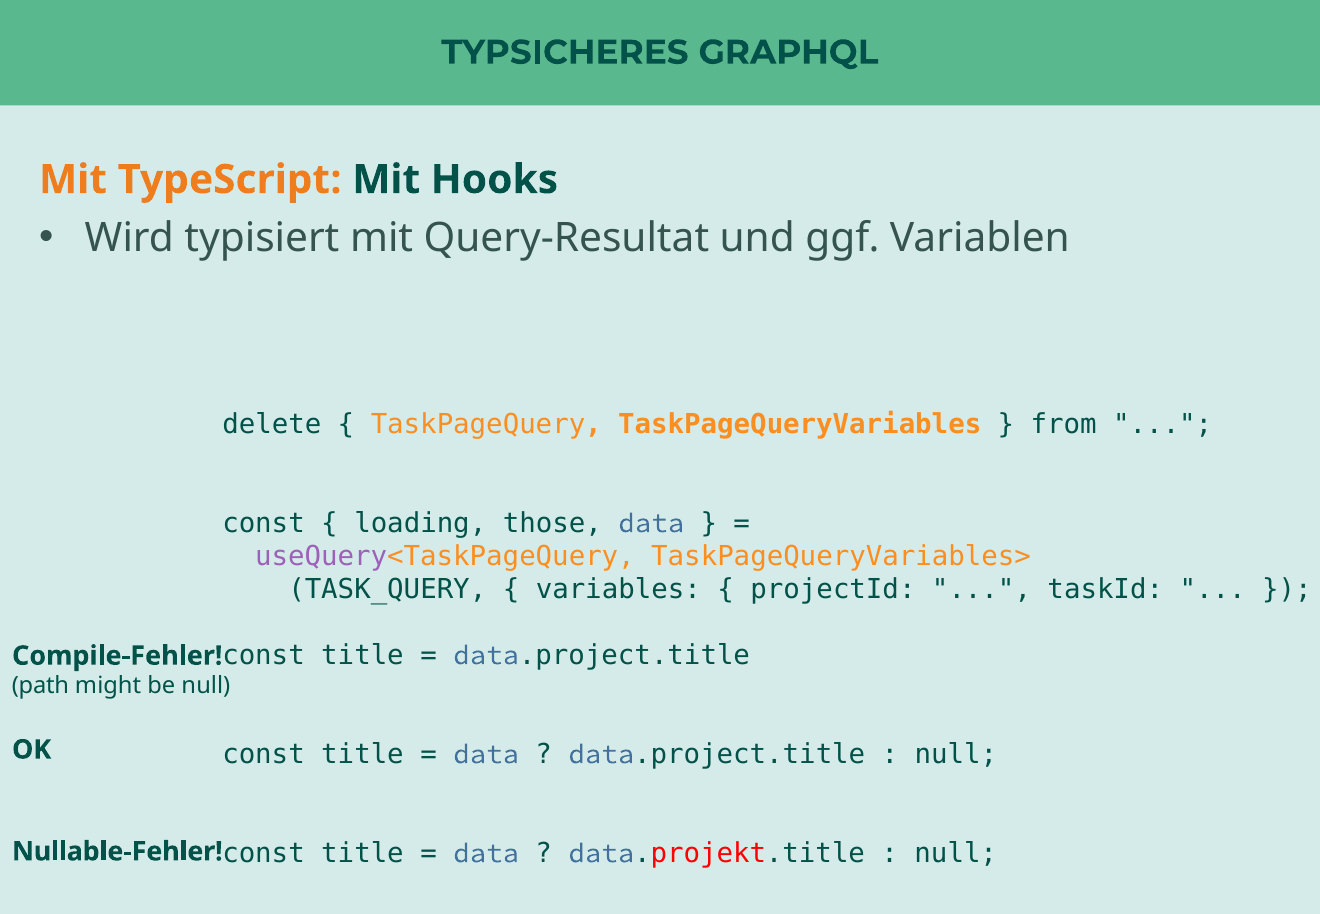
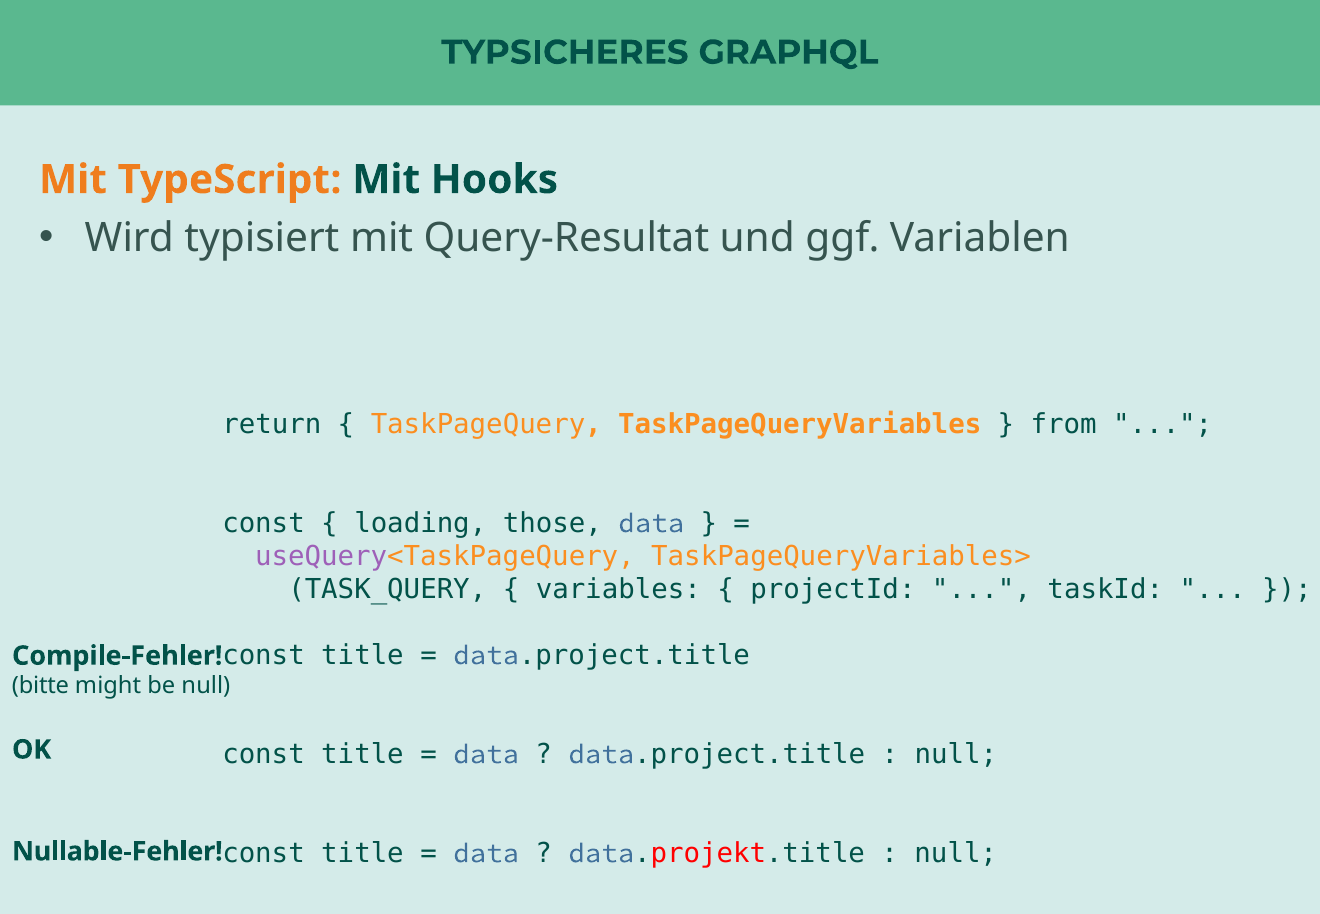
delete: delete -> return (272, 424)
path: path -> bitte (40, 686)
